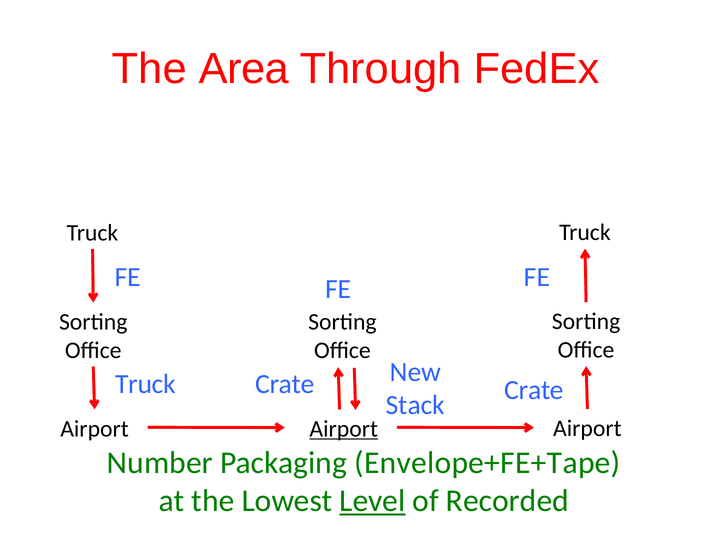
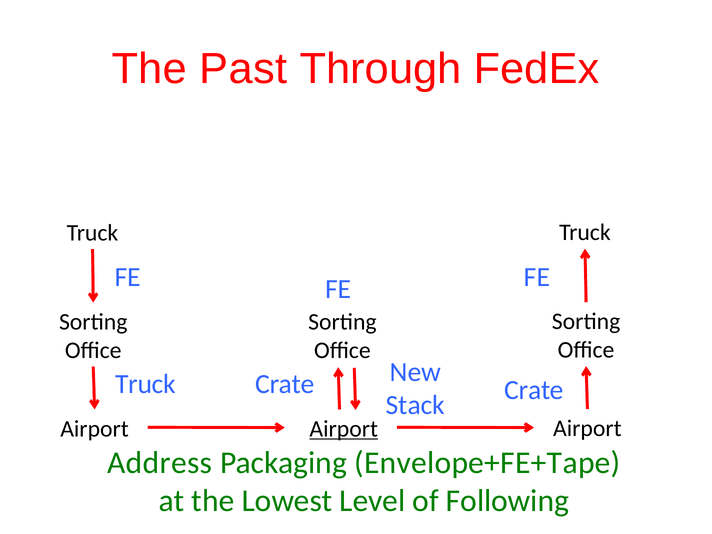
Area: Area -> Past (243, 69)
Number: Number -> Address (160, 463)
Level underline: present -> none (372, 501)
Recorded: Recorded -> Following (507, 501)
